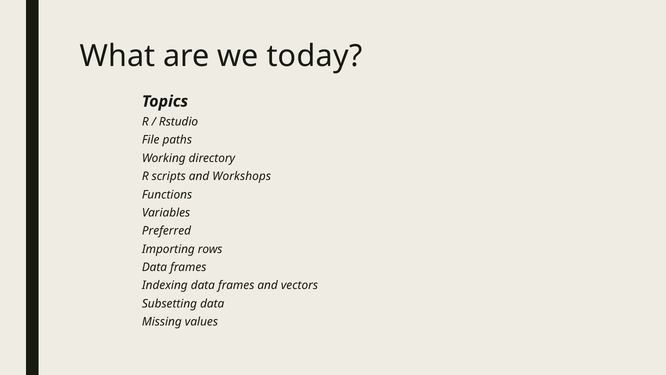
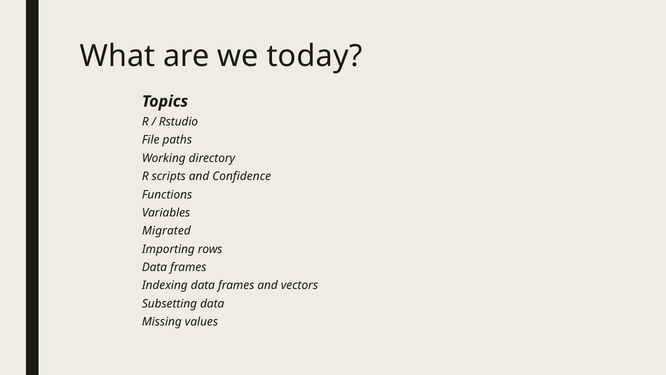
Workshops: Workshops -> Confidence (242, 176)
Preferred: Preferred -> Migrated (166, 231)
